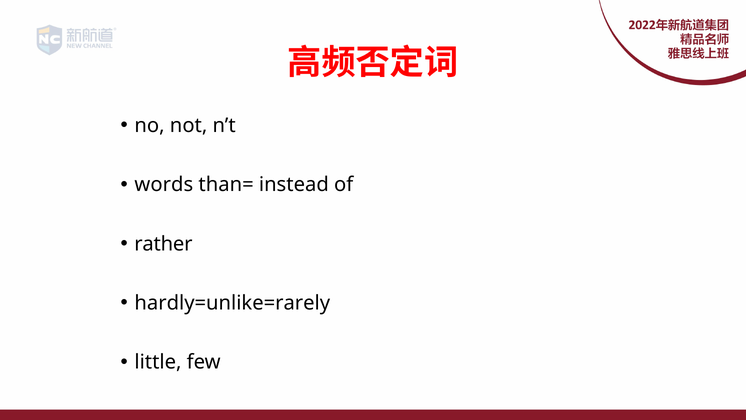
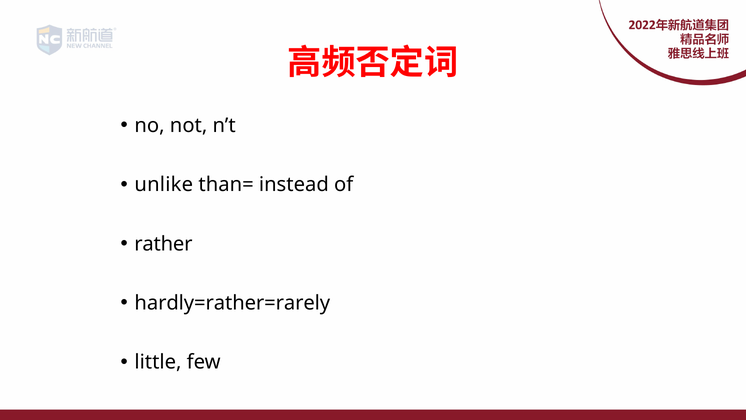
words: words -> unlike (164, 184)
hardly=unlike=rarely: hardly=unlike=rarely -> hardly=rather=rarely (232, 303)
